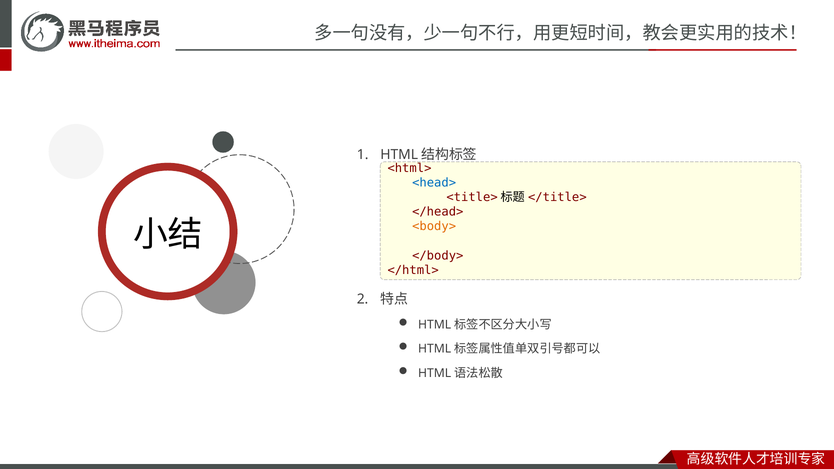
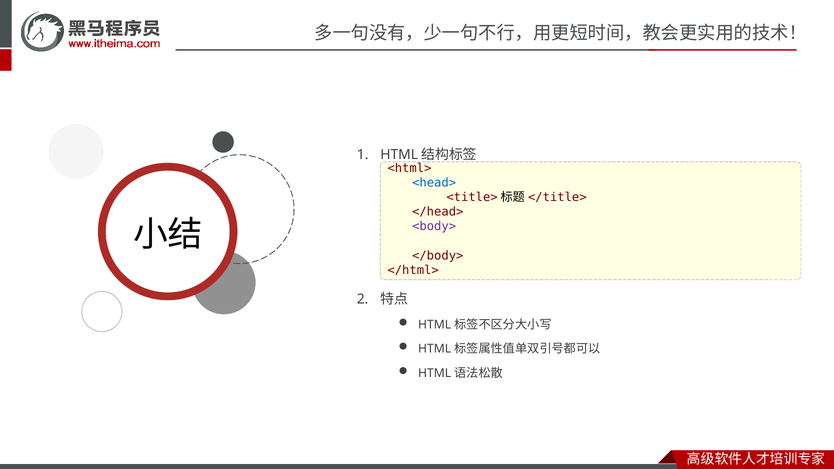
<body> colour: orange -> purple (434, 226)
